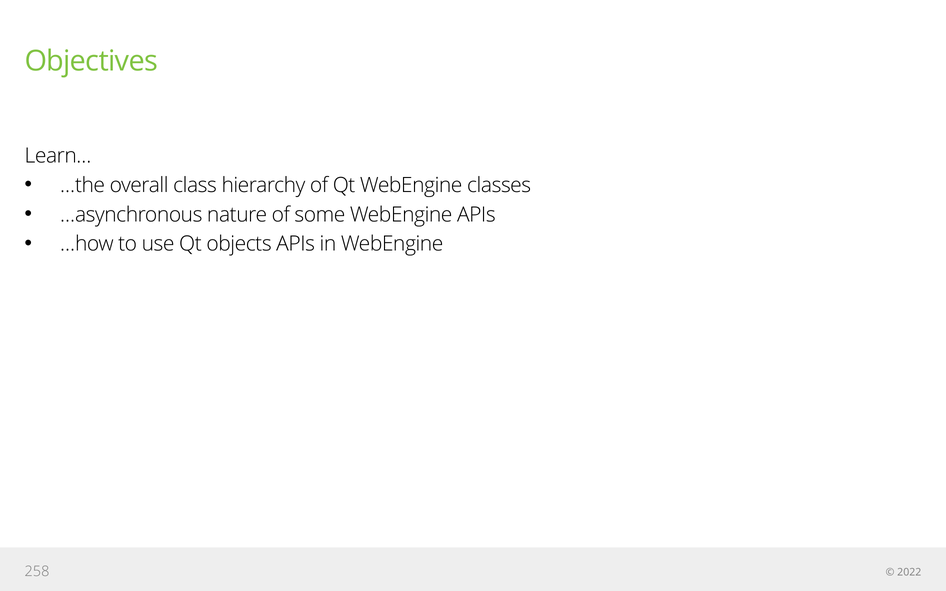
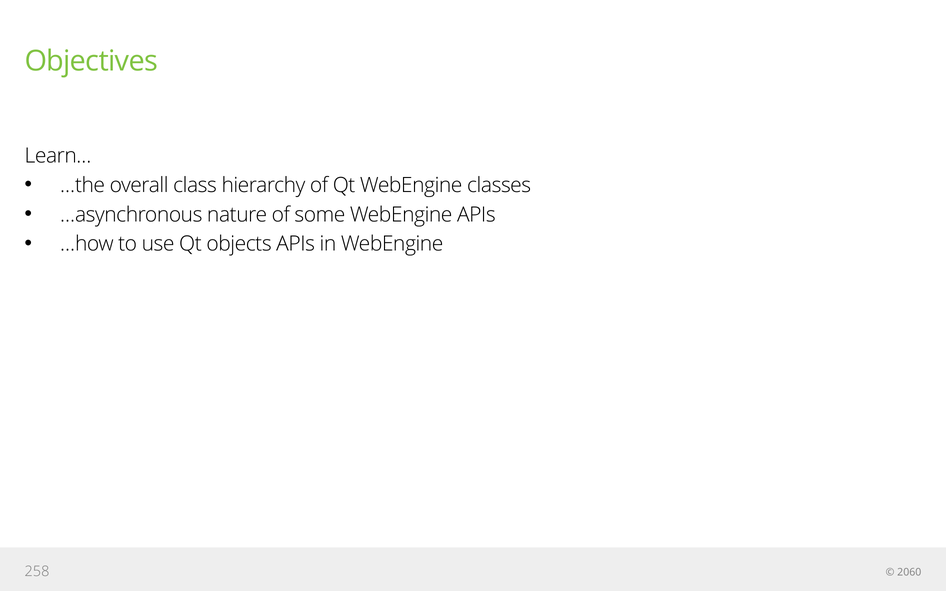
2022: 2022 -> 2060 (909, 572)
